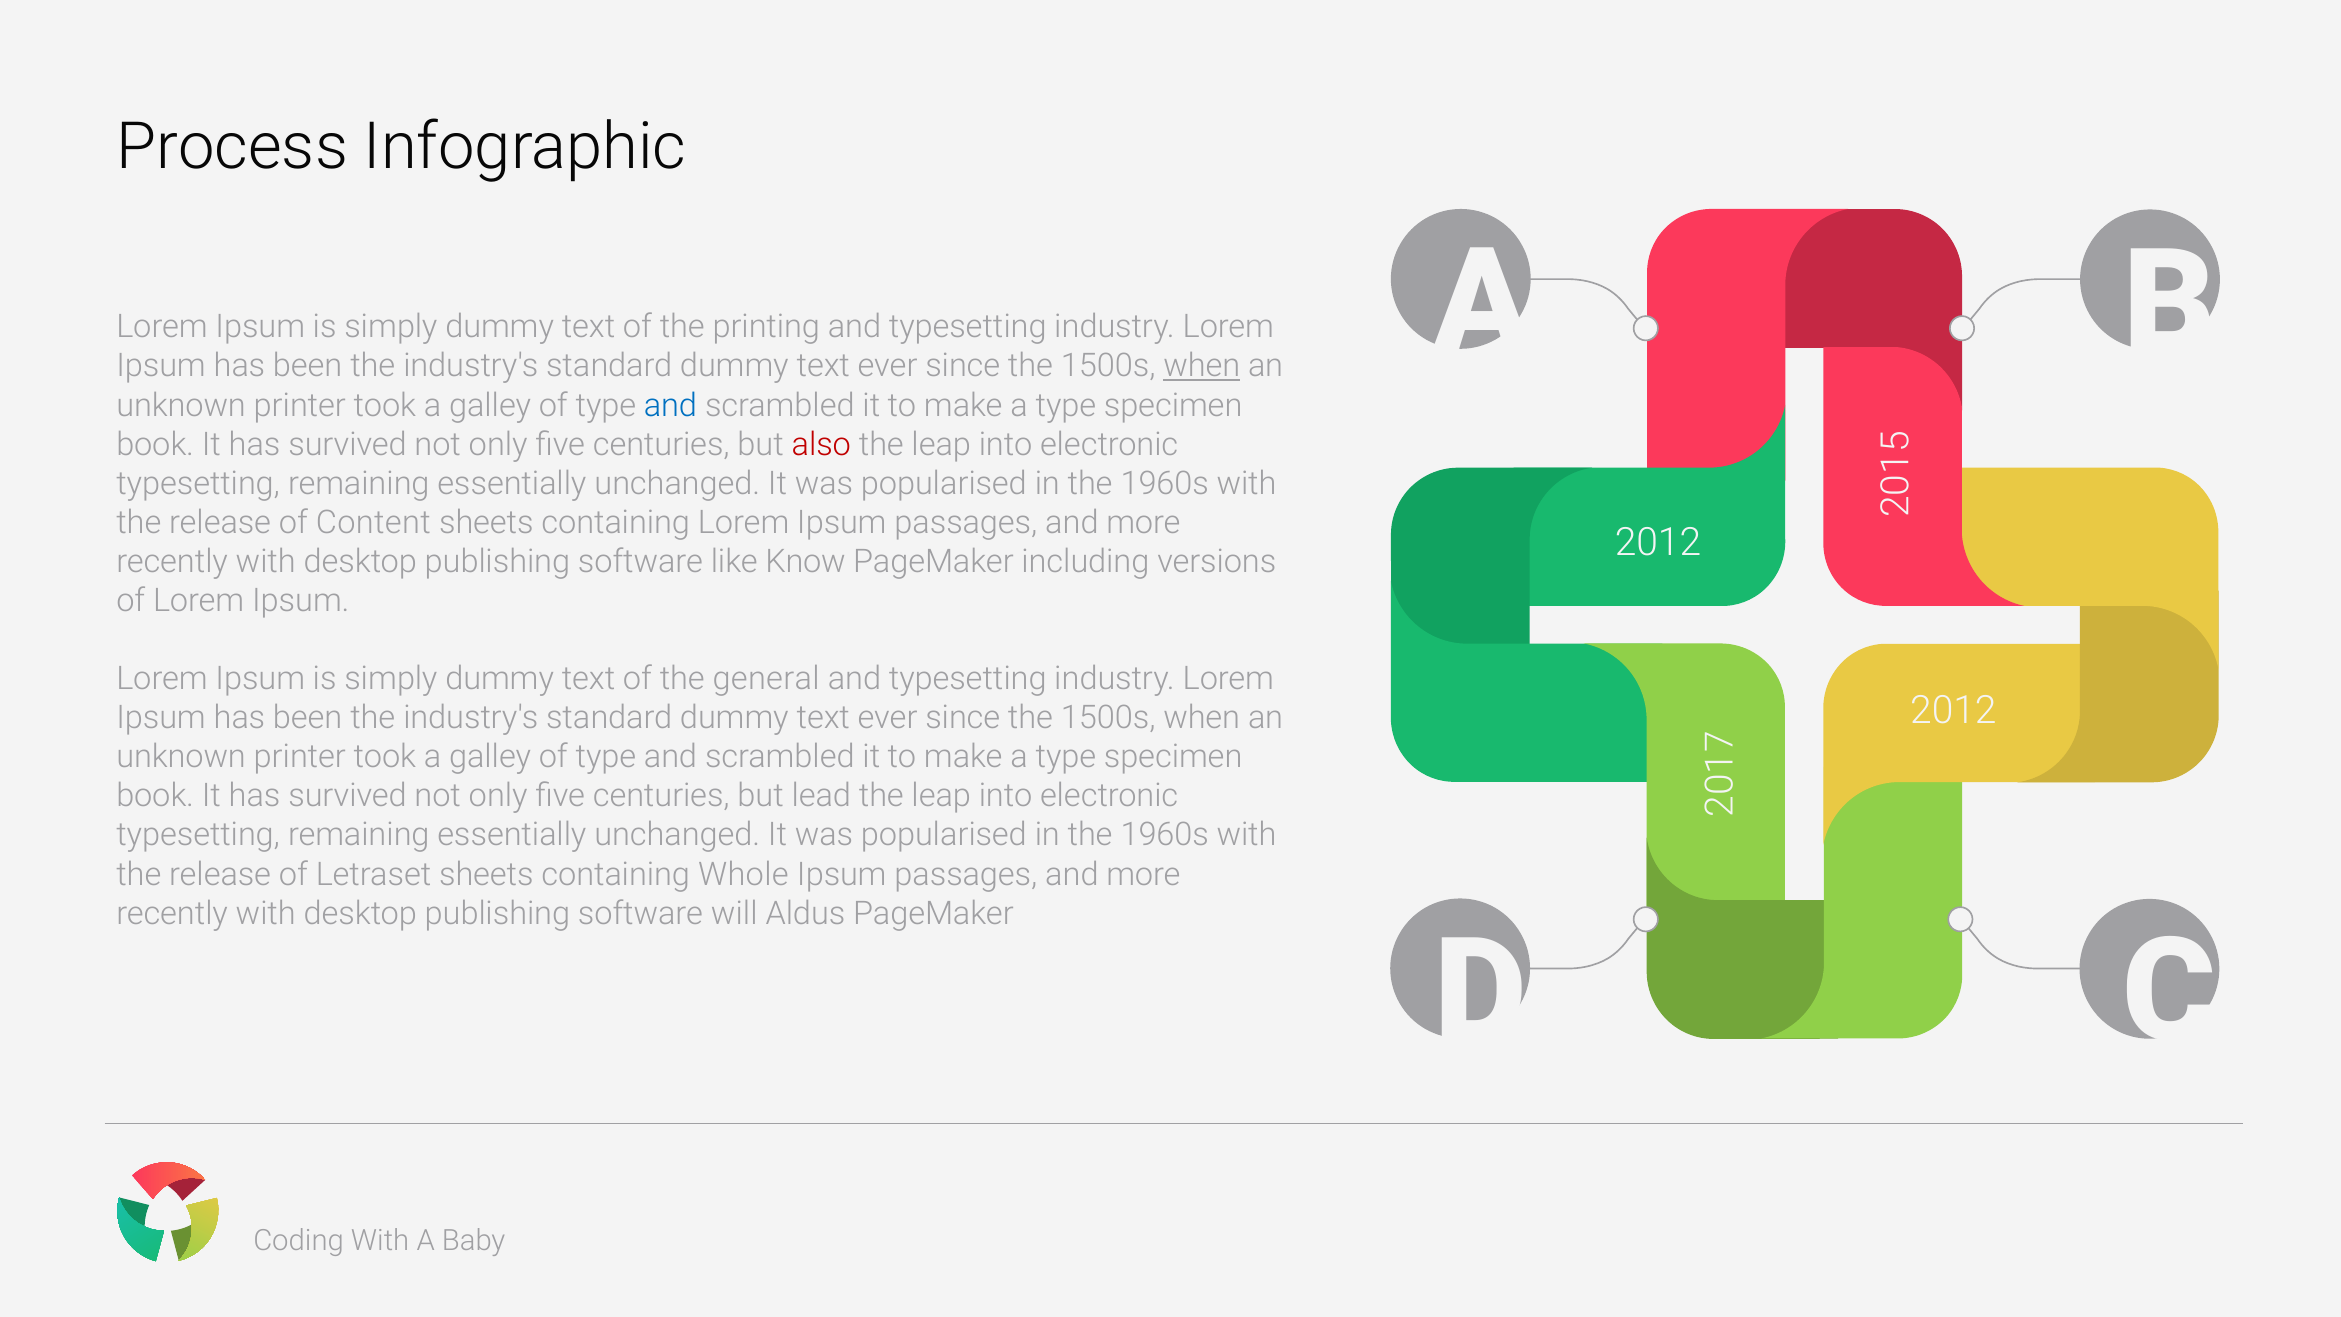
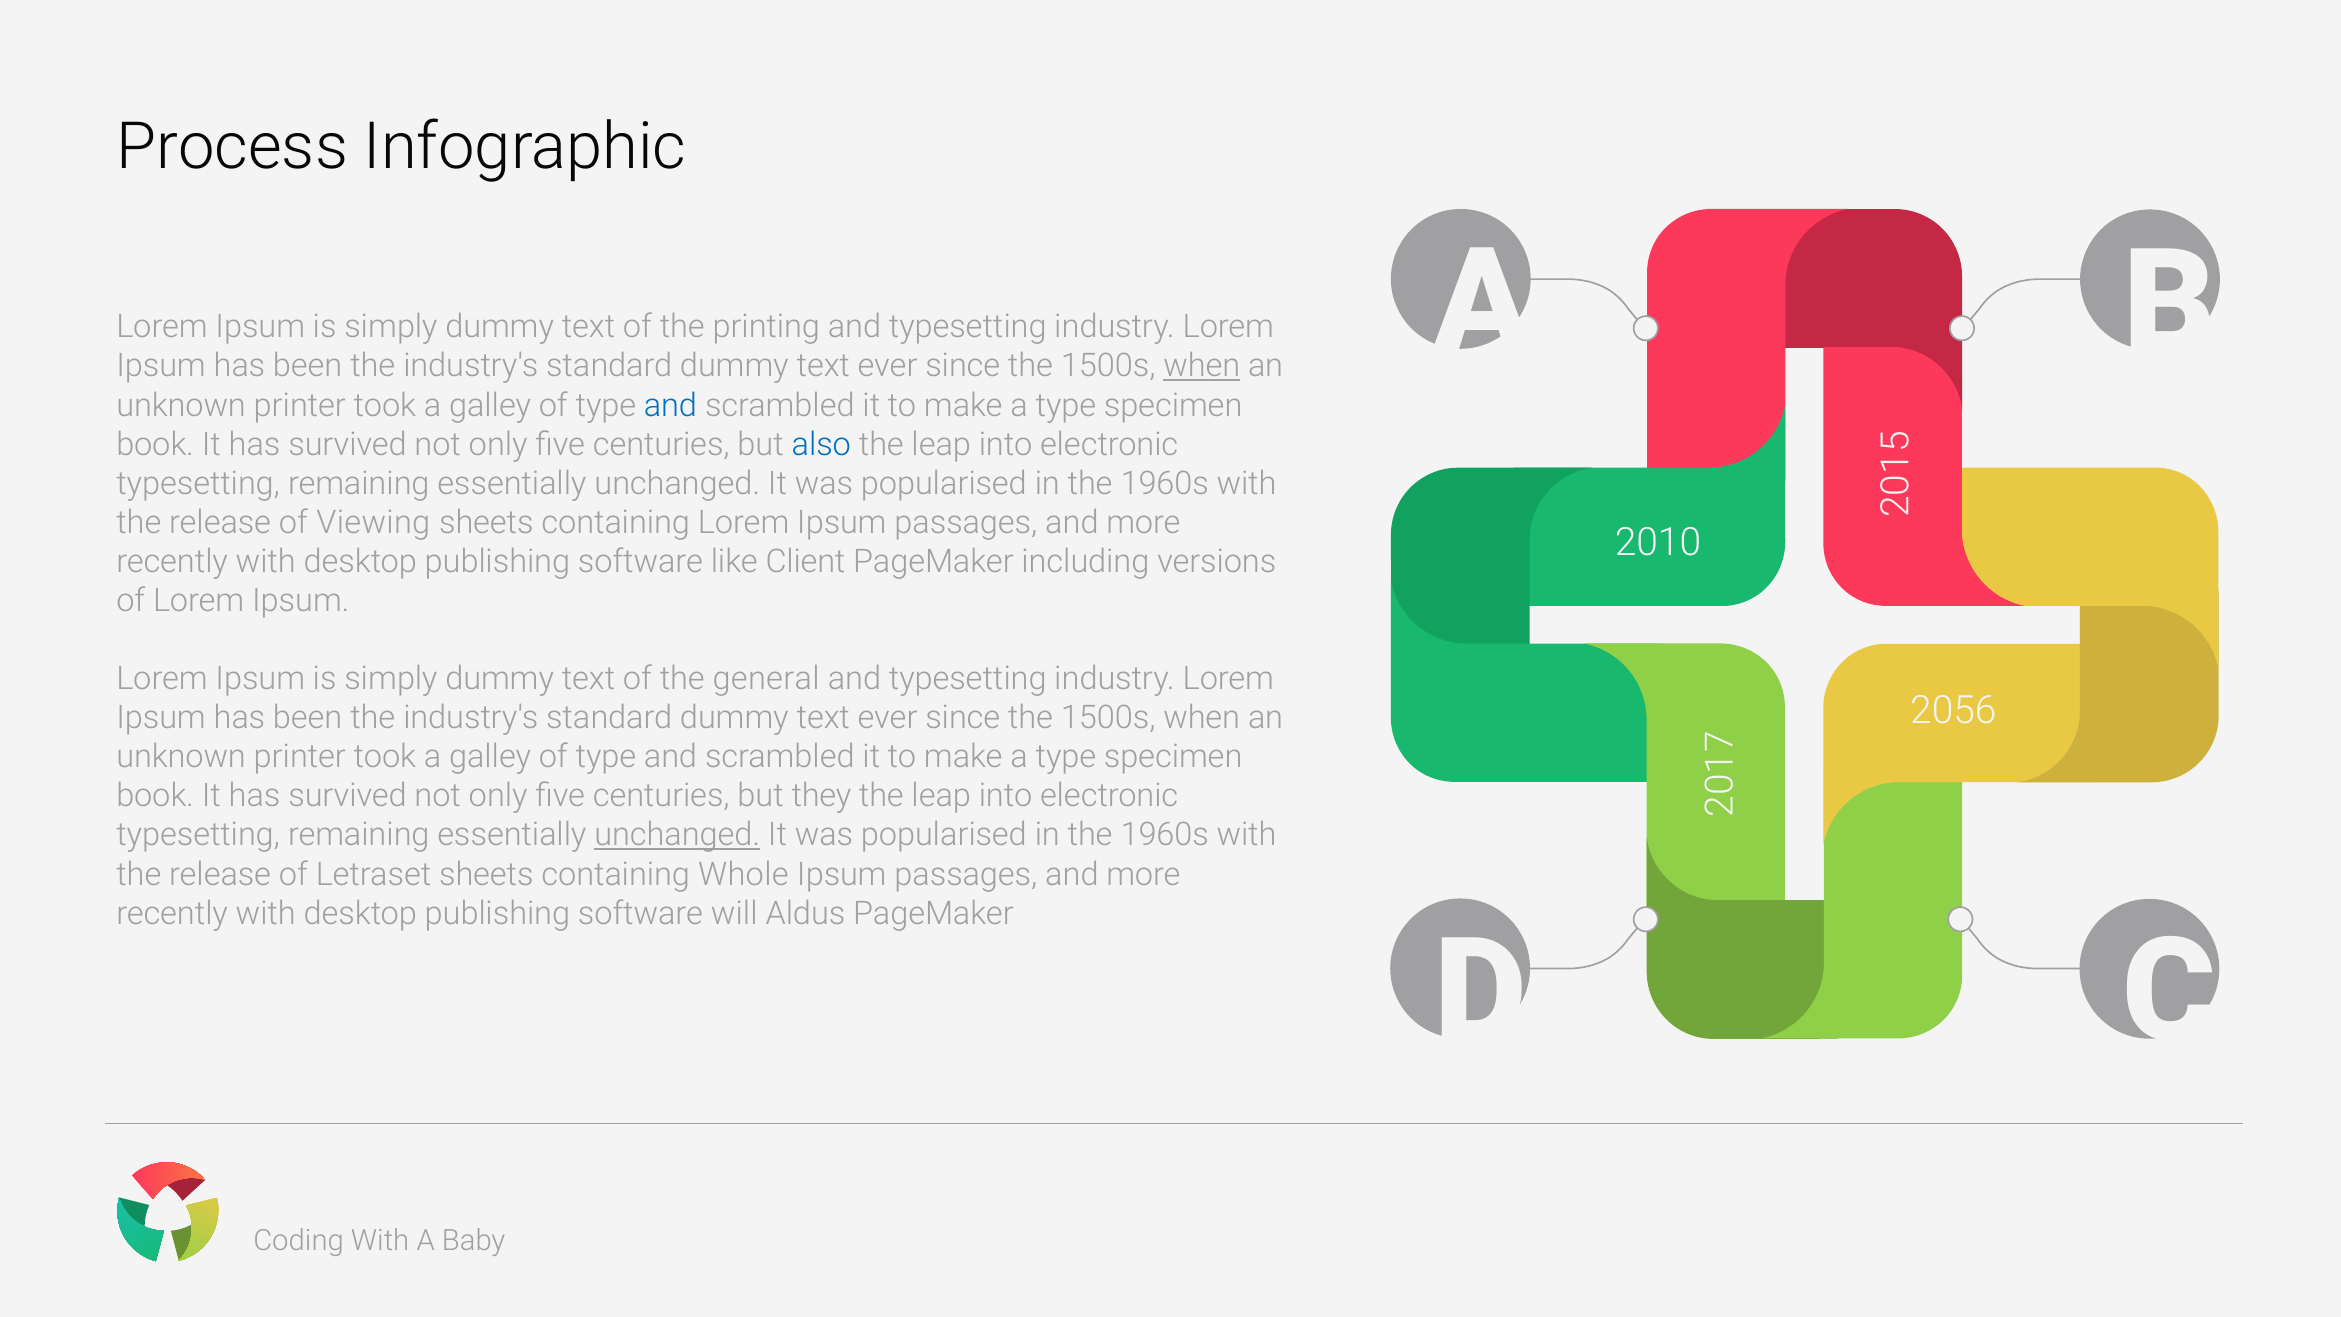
also colour: red -> blue (821, 444)
Content: Content -> Viewing (373, 523)
2012: 2012 -> 2010 (1658, 542)
Know: Know -> Client (805, 562)
2012: 2012 -> 2056 (1953, 711)
lead: lead -> they (821, 796)
unchanged underline: none -> present (677, 835)
